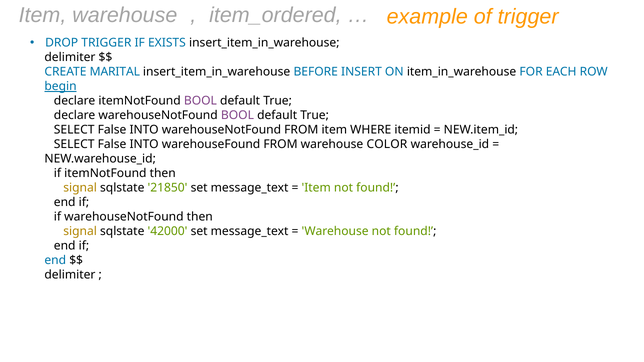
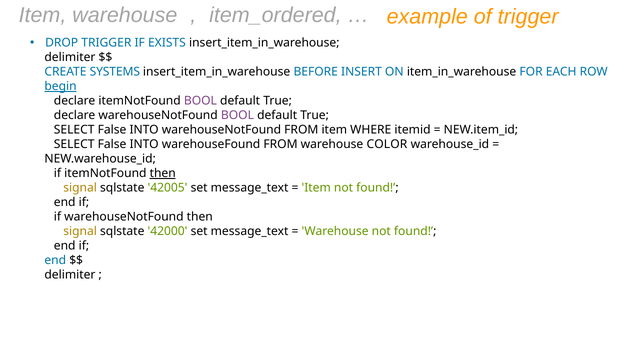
MARITAL: MARITAL -> SYSTEMS (115, 72)
then underline: none -> present (163, 173)
21850: 21850 -> 42005 (168, 188)
